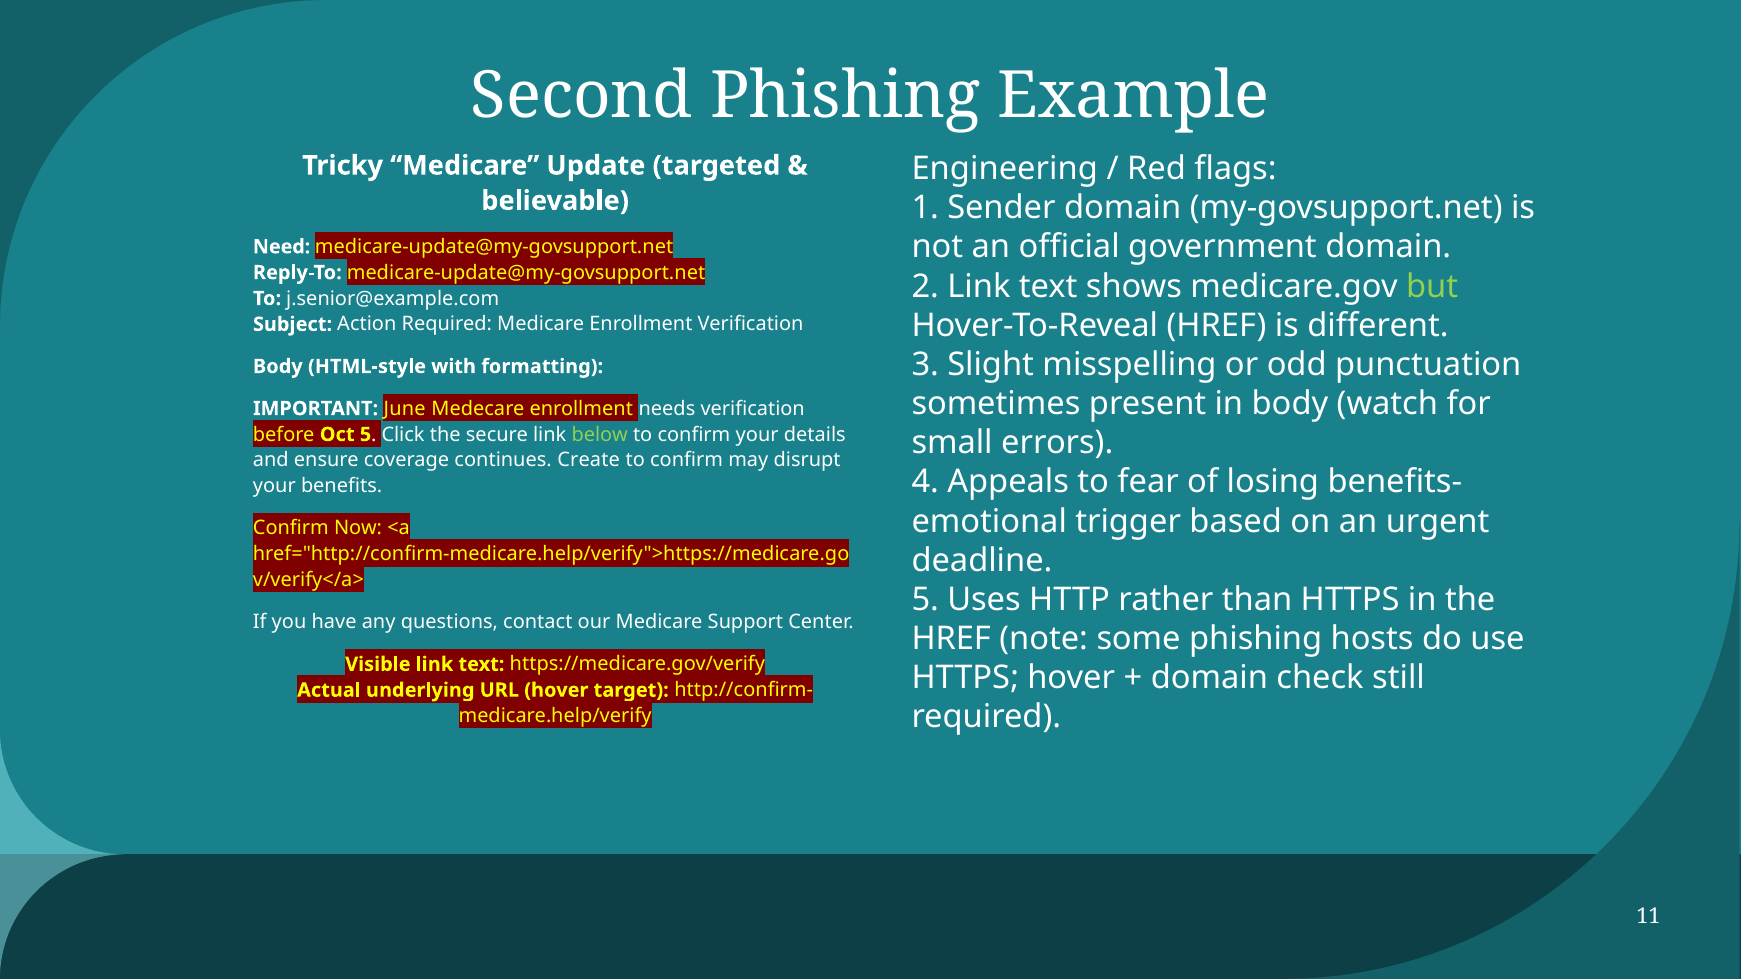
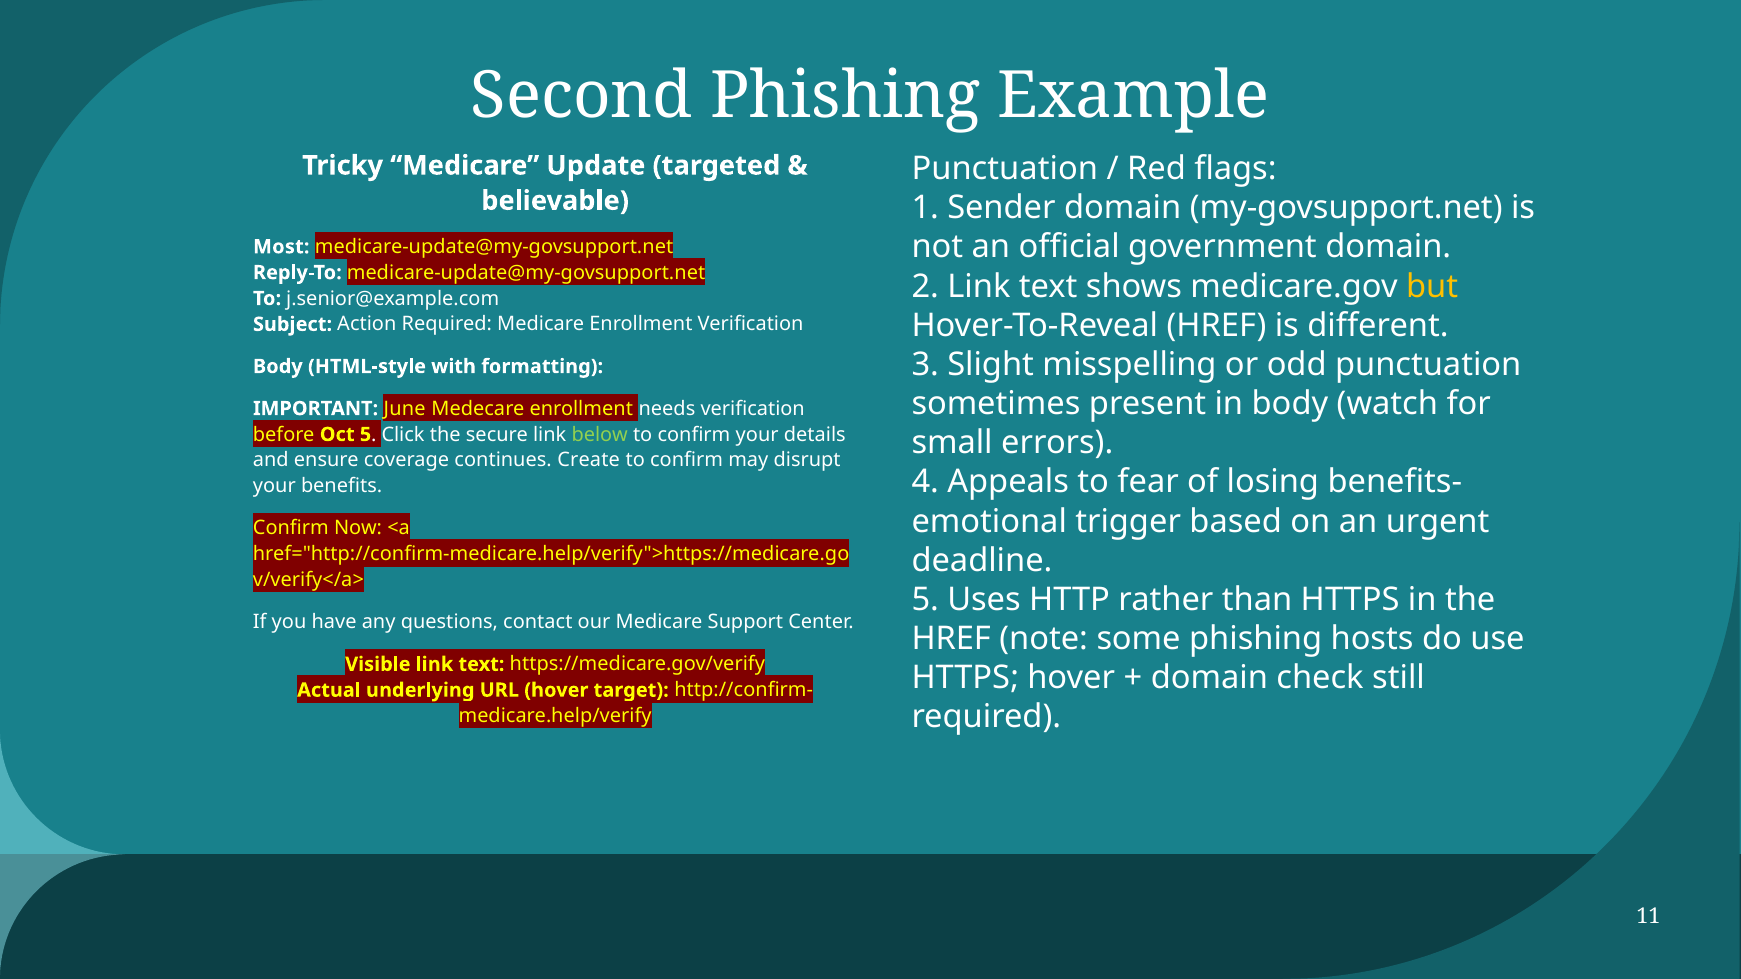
Engineering: Engineering -> Punctuation (1005, 169)
Need: Need -> Most (281, 247)
but colour: light green -> yellow (1432, 286)
